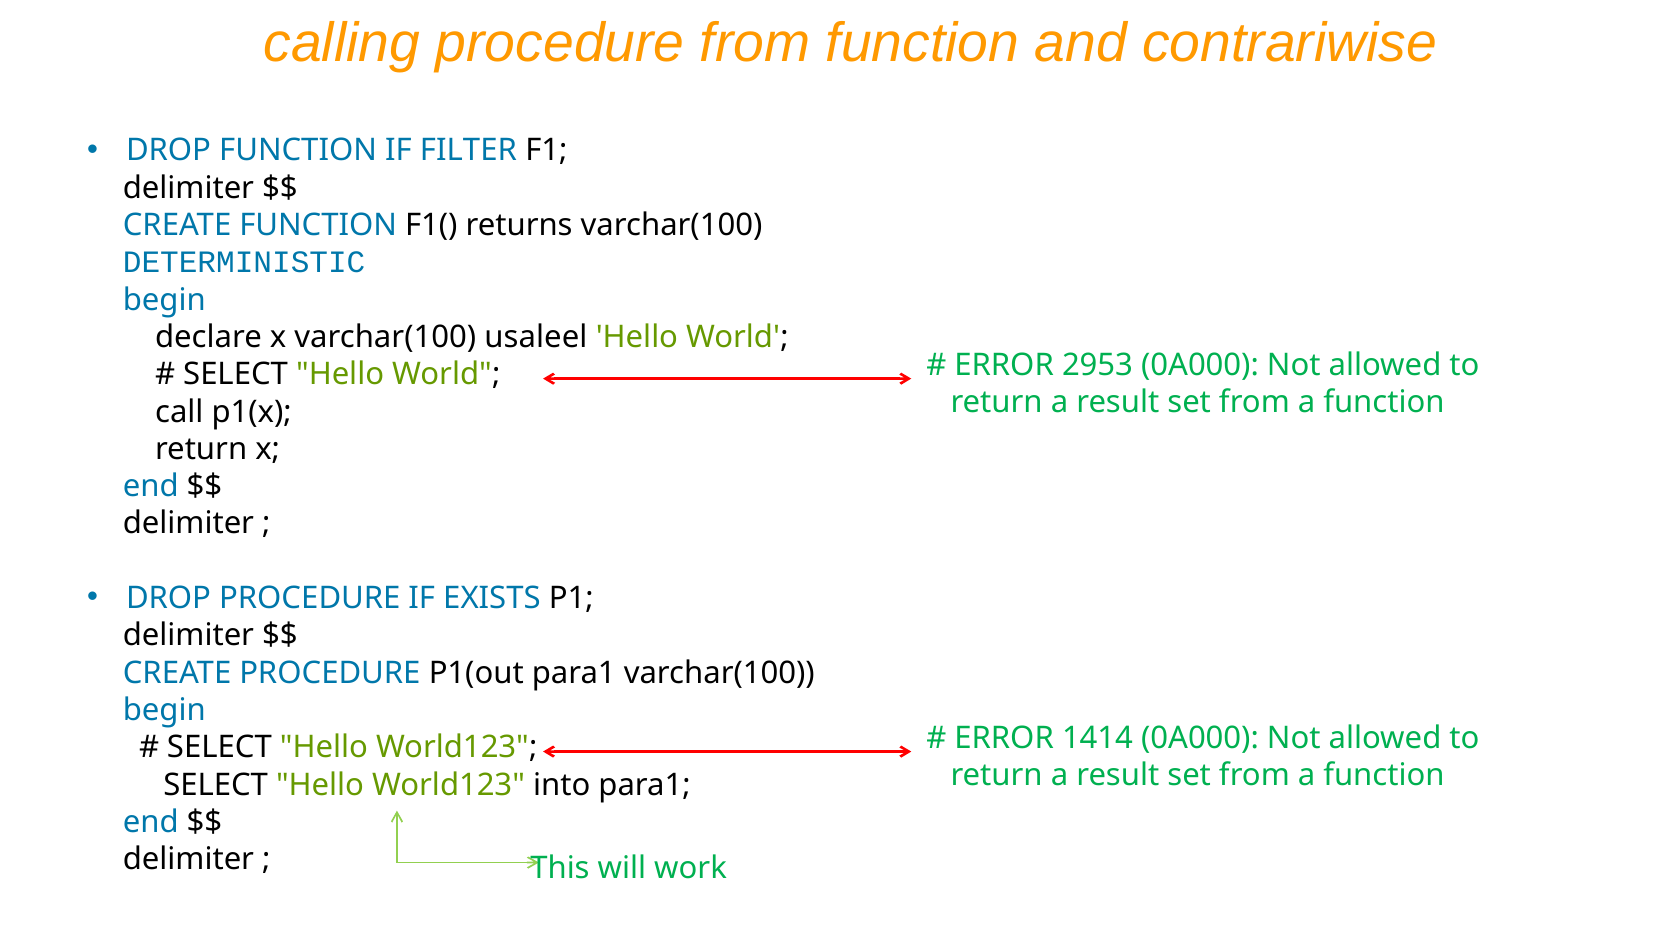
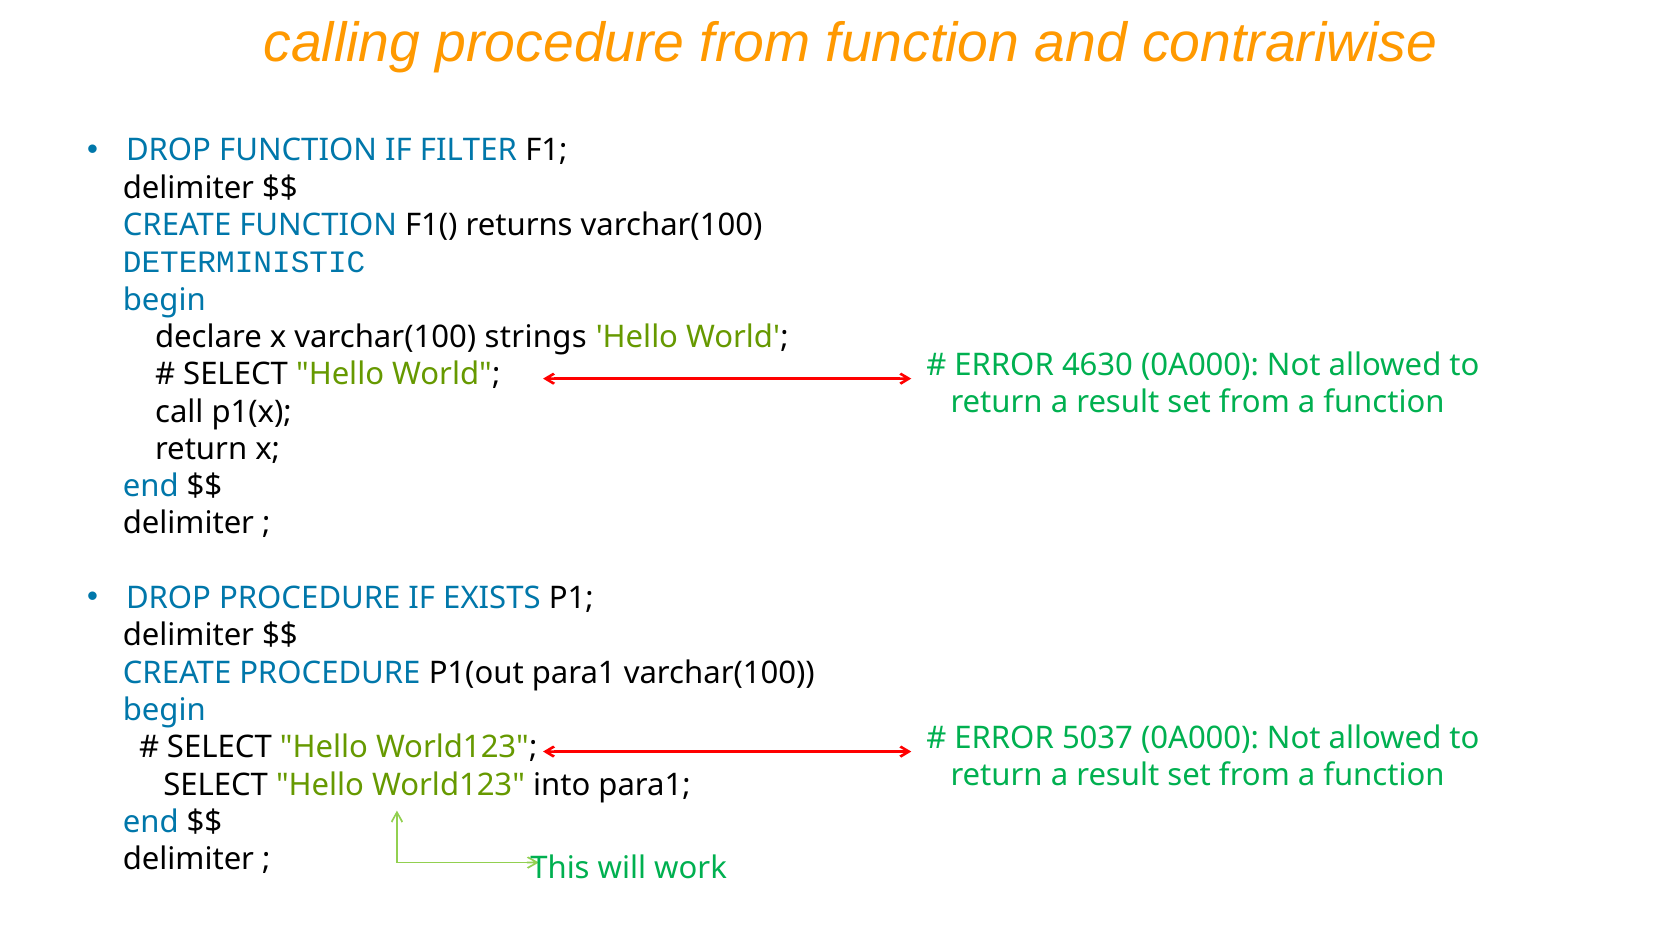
usaleel: usaleel -> strings (536, 337)
2953: 2953 -> 4630 (1098, 365)
1414: 1414 -> 5037 (1098, 738)
